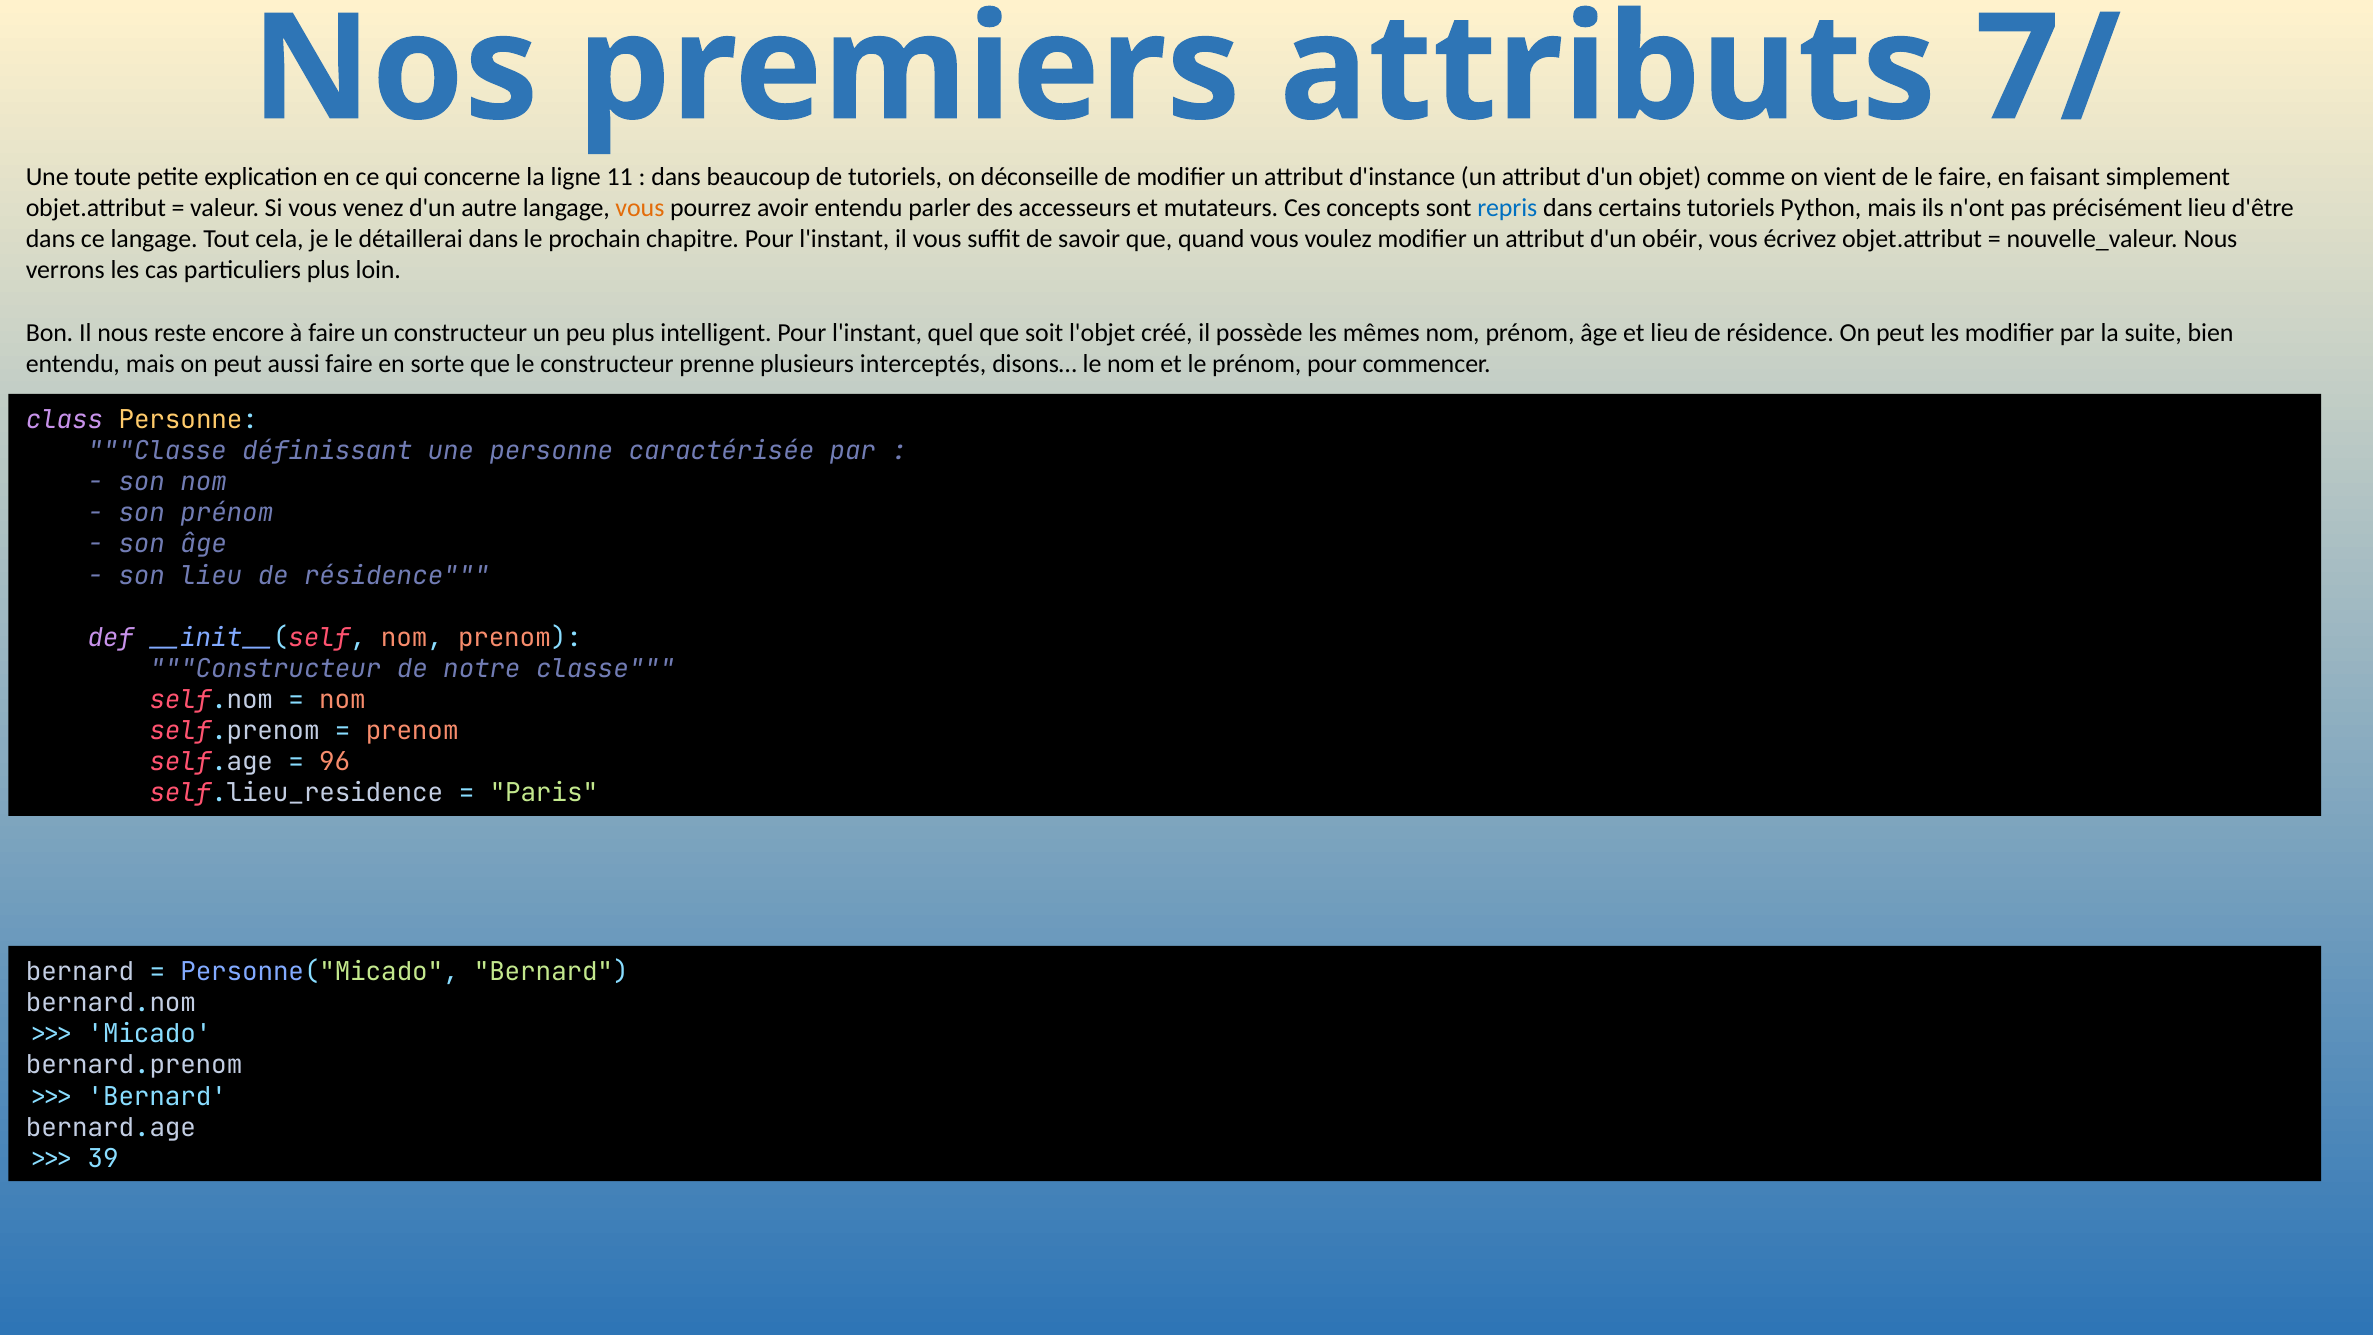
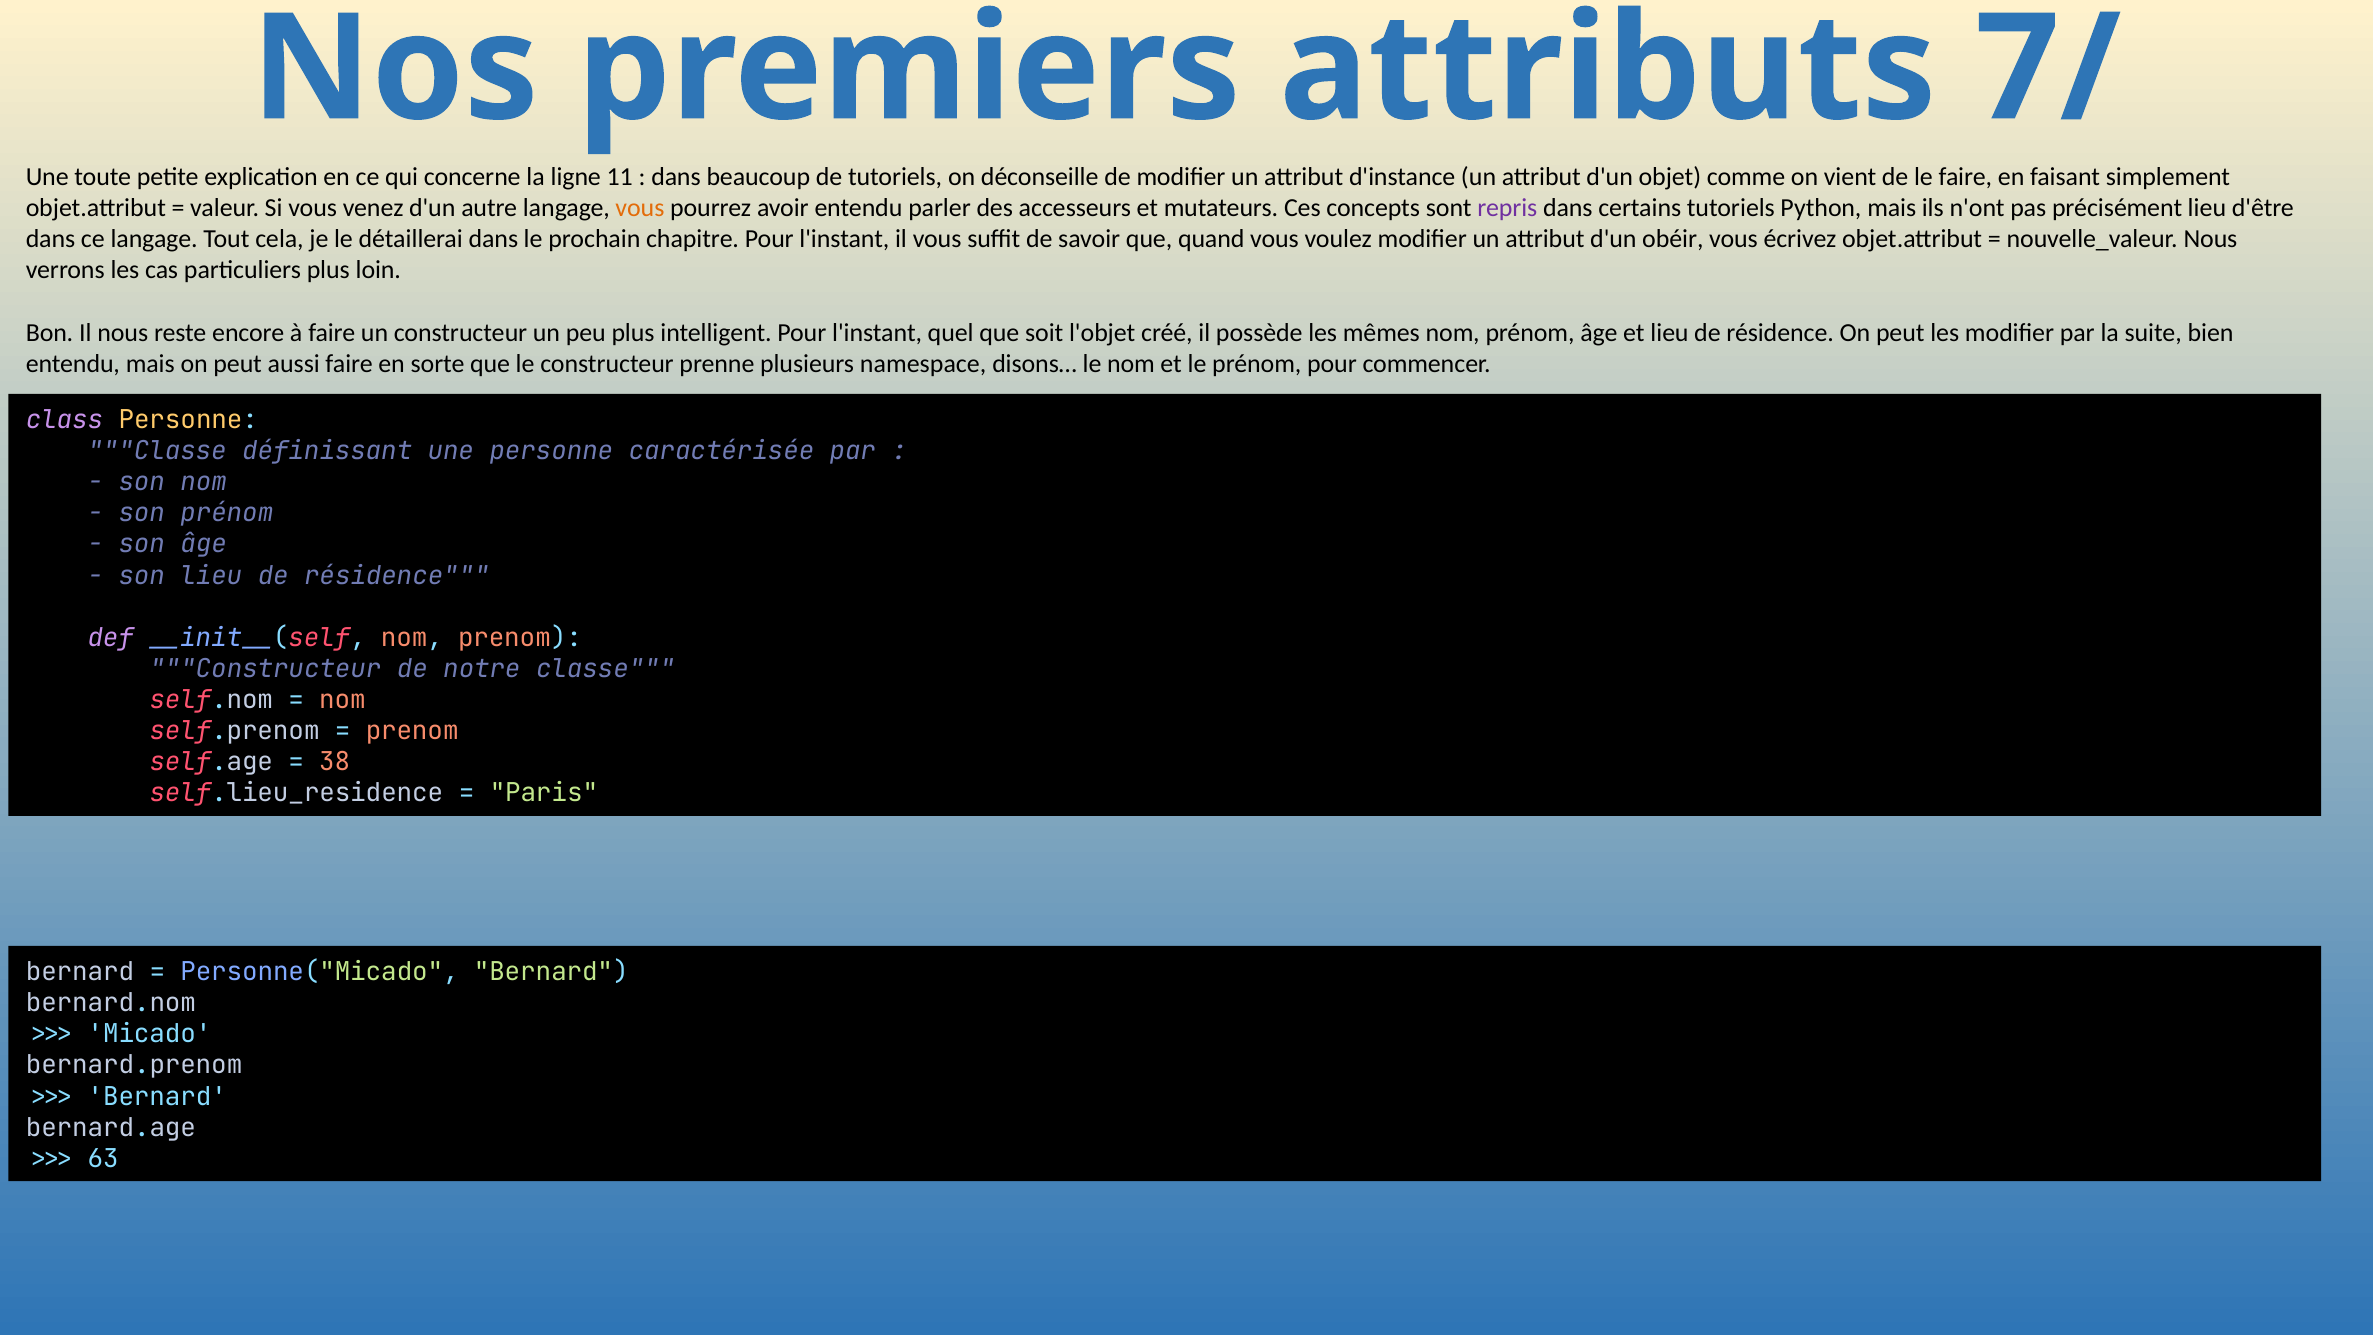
repris colour: blue -> purple (1507, 208)
interceptés: interceptés -> namespace (923, 364)
96: 96 -> 38 (335, 762)
39: 39 -> 63 (103, 1159)
